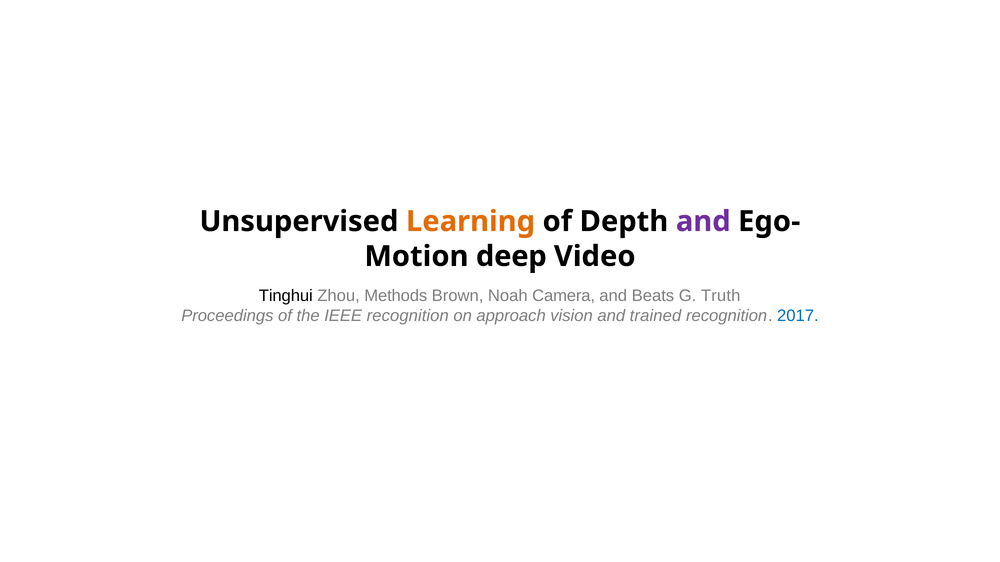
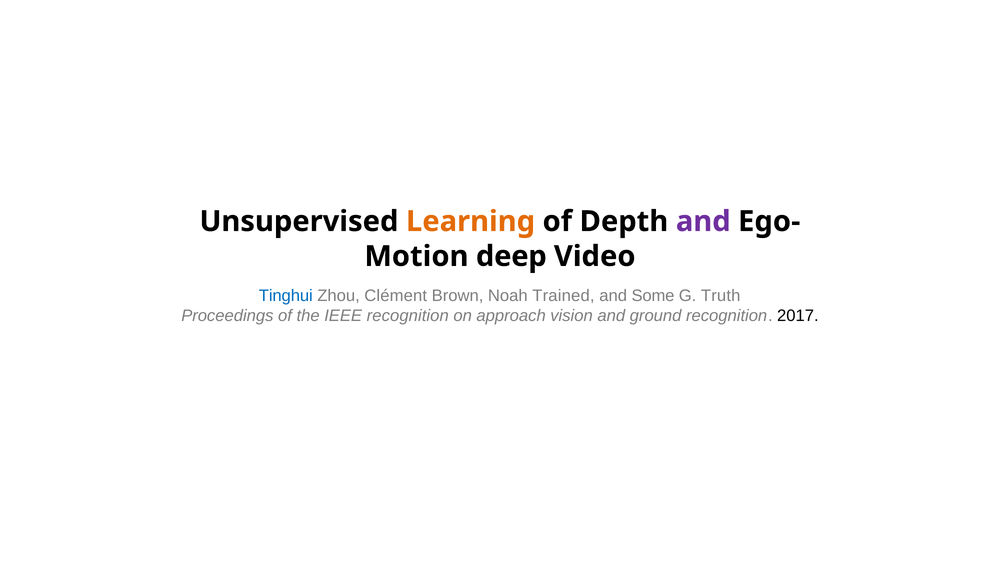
Tinghui colour: black -> blue (286, 296)
Methods: Methods -> Clément (396, 296)
Camera: Camera -> Trained (563, 296)
Beats: Beats -> Some (653, 296)
trained: trained -> ground (656, 316)
2017 colour: blue -> black (798, 316)
